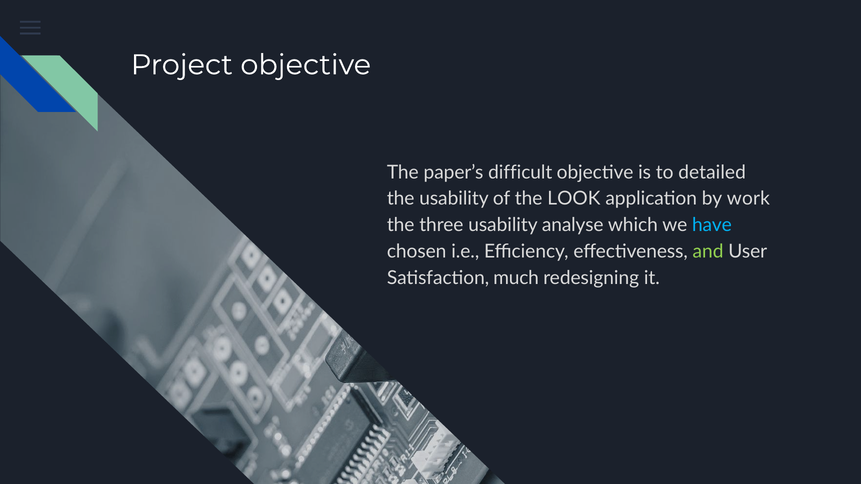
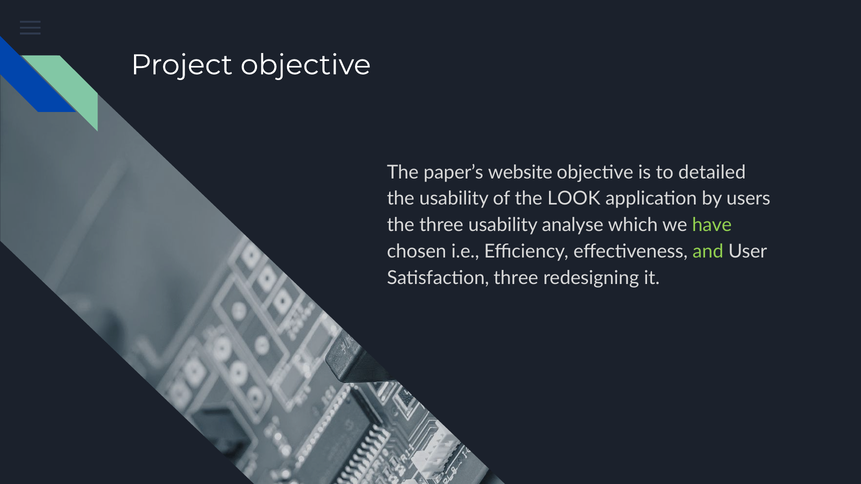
difficult: difficult -> website (520, 172)
work: work -> users (748, 199)
have colour: light blue -> light green (712, 225)
Satisfaction much: much -> three (516, 278)
